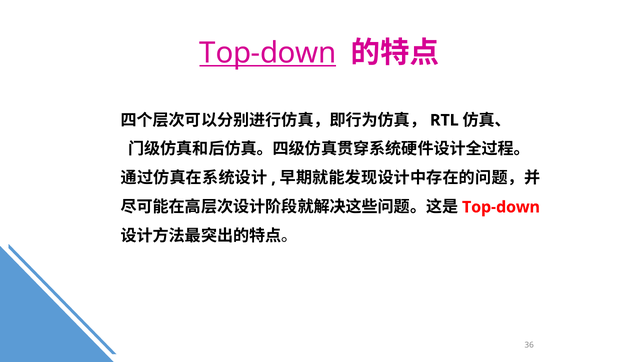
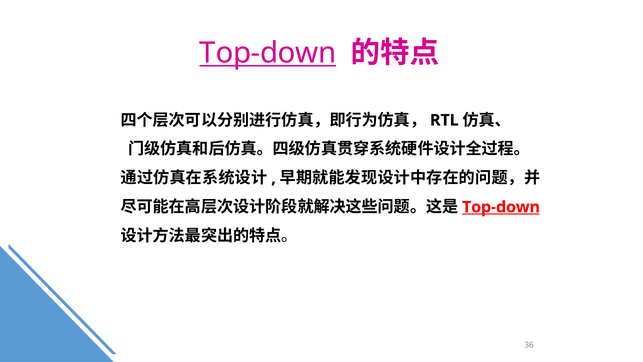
Top-down underline: none -> present (501, 207)
